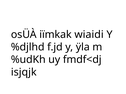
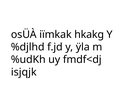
wiaidi: wiaidi -> hkakg (89, 35)
